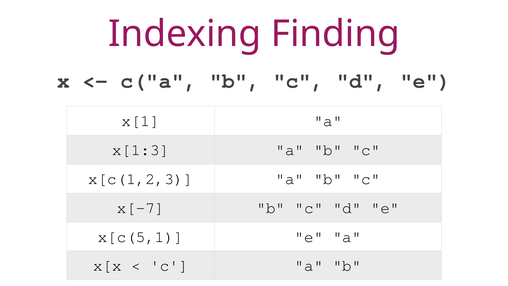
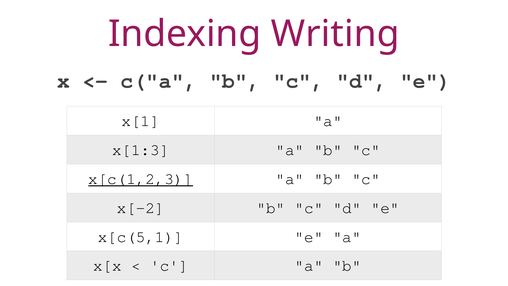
Finding: Finding -> Writing (335, 34)
x[c(1,2,3 underline: none -> present (141, 179)
x[-7: x[-7 -> x[-2 (141, 208)
